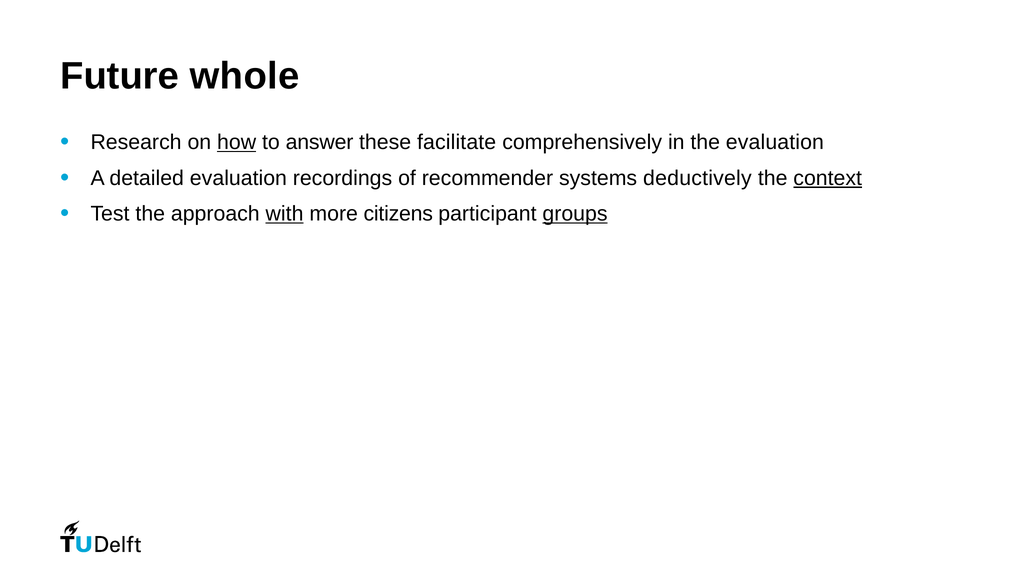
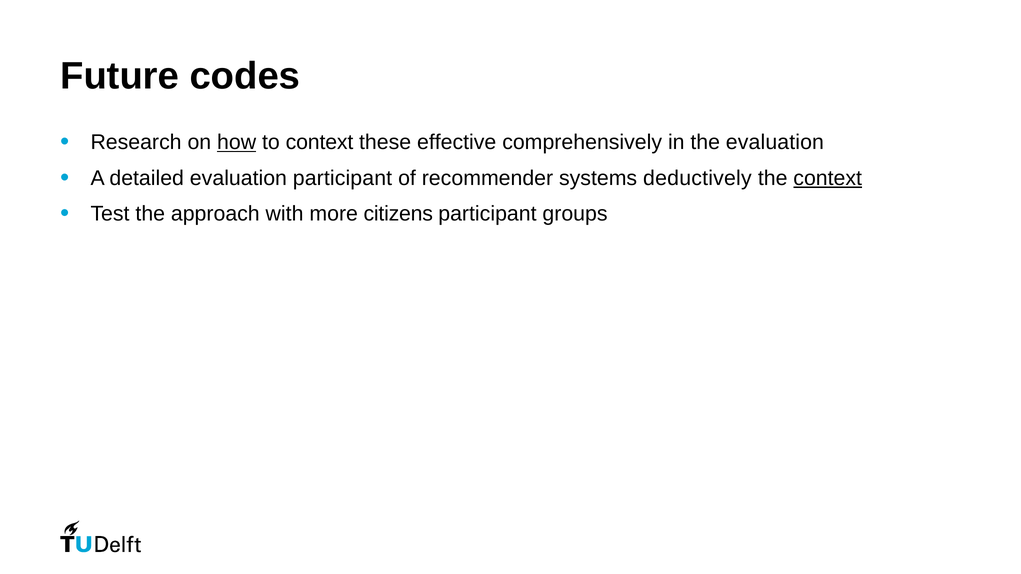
whole: whole -> codes (245, 76)
to answer: answer -> context (320, 142)
facilitate: facilitate -> effective (457, 142)
evaluation recordings: recordings -> participant (342, 178)
with underline: present -> none (284, 214)
groups underline: present -> none (575, 214)
